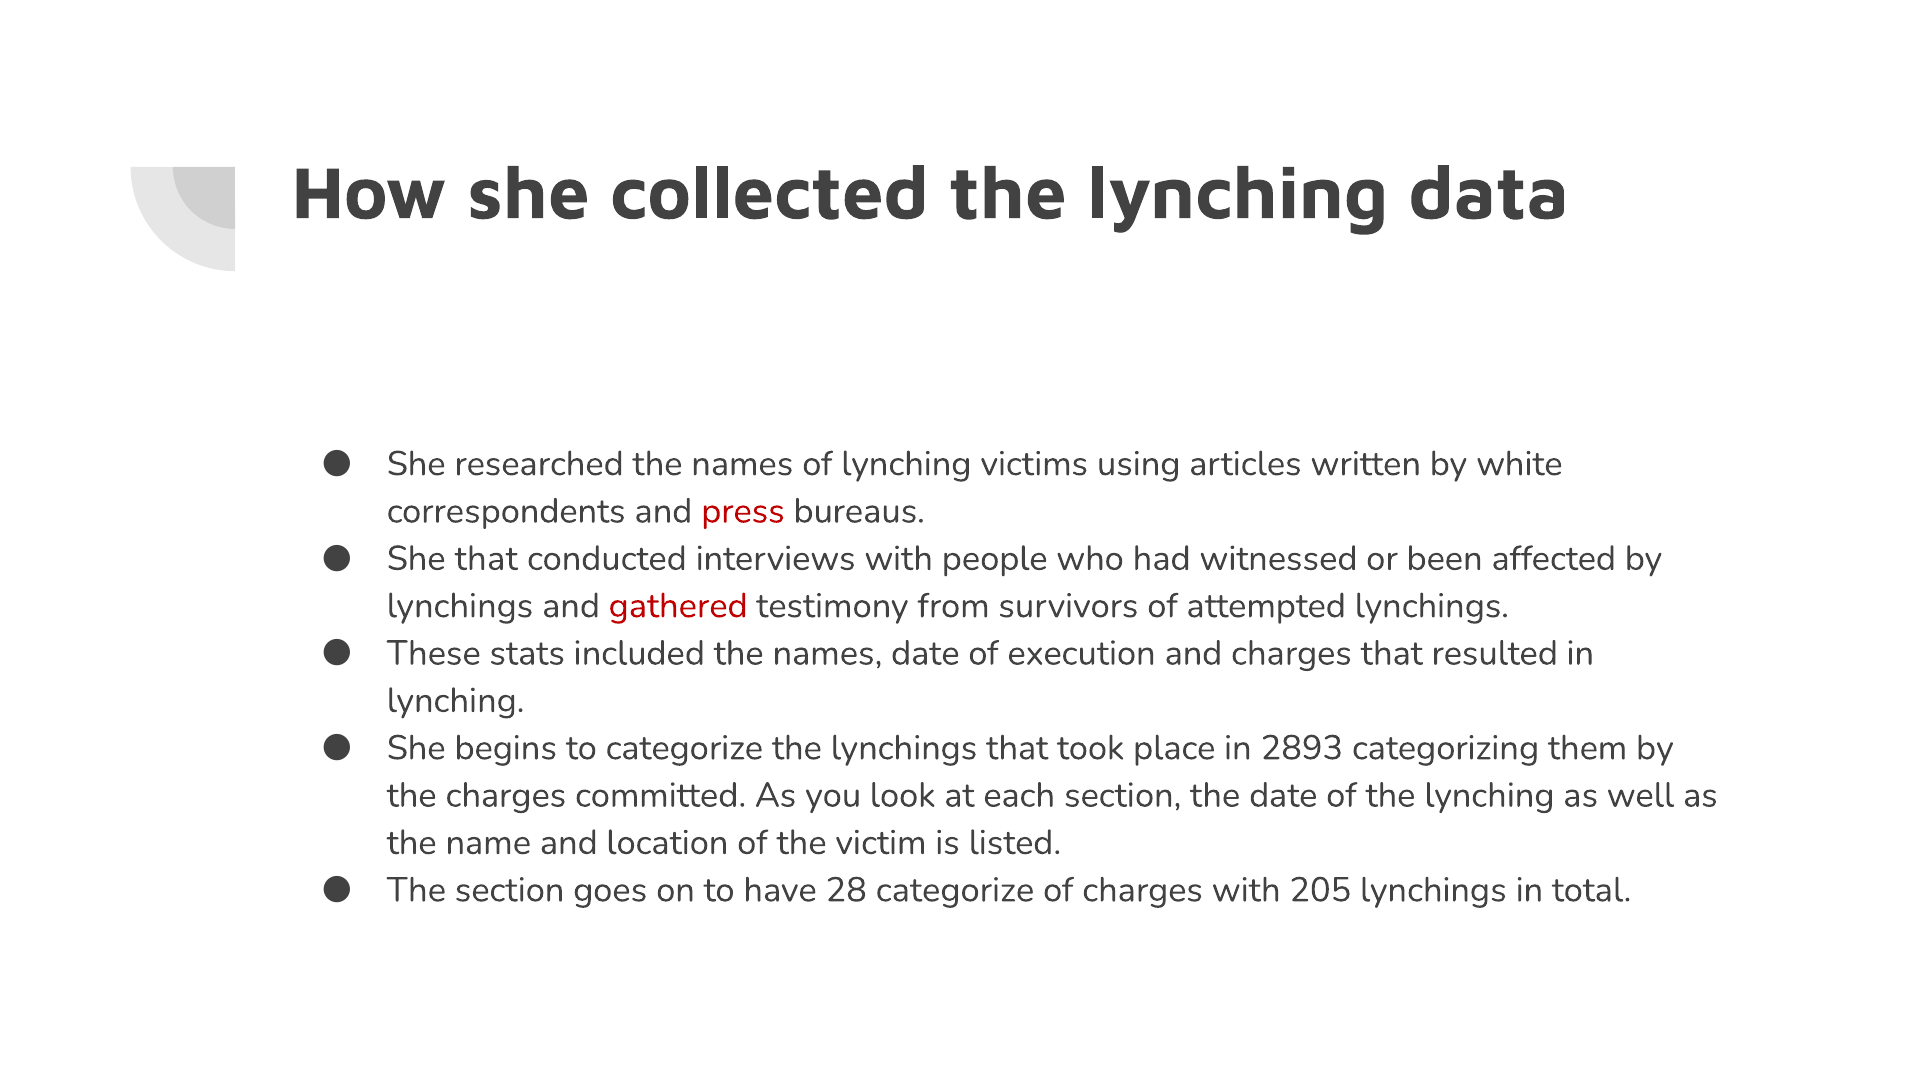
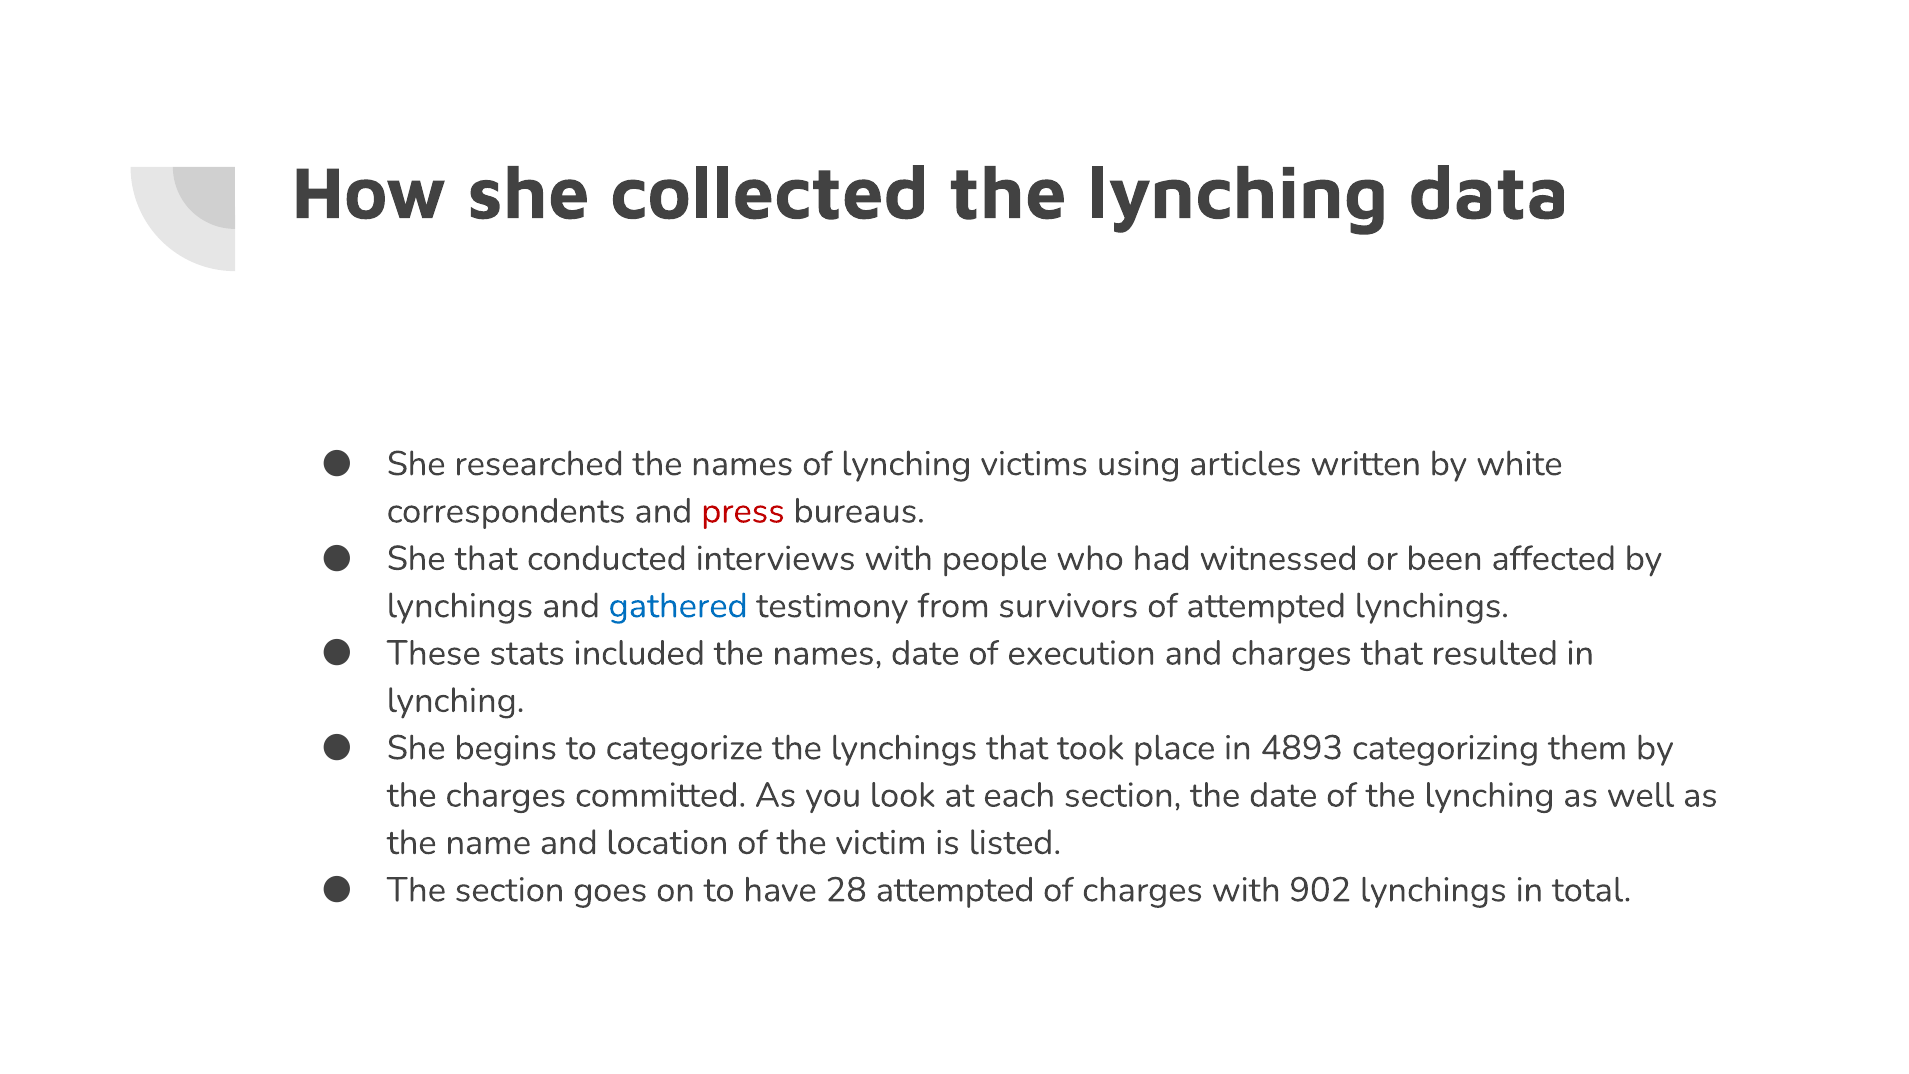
gathered colour: red -> blue (678, 606)
2893: 2893 -> 4893 (1302, 748)
28 categorize: categorize -> attempted (955, 890)
205: 205 -> 902 (1320, 890)
